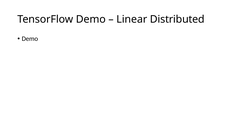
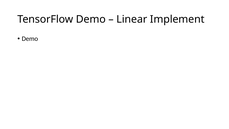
Distributed: Distributed -> Implement (177, 19)
